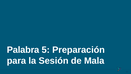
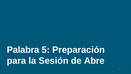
Mala: Mala -> Abre (94, 60)
